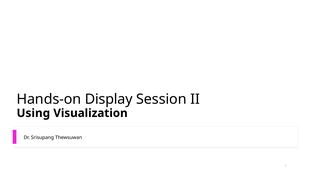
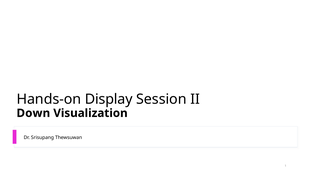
Using: Using -> Down (33, 113)
